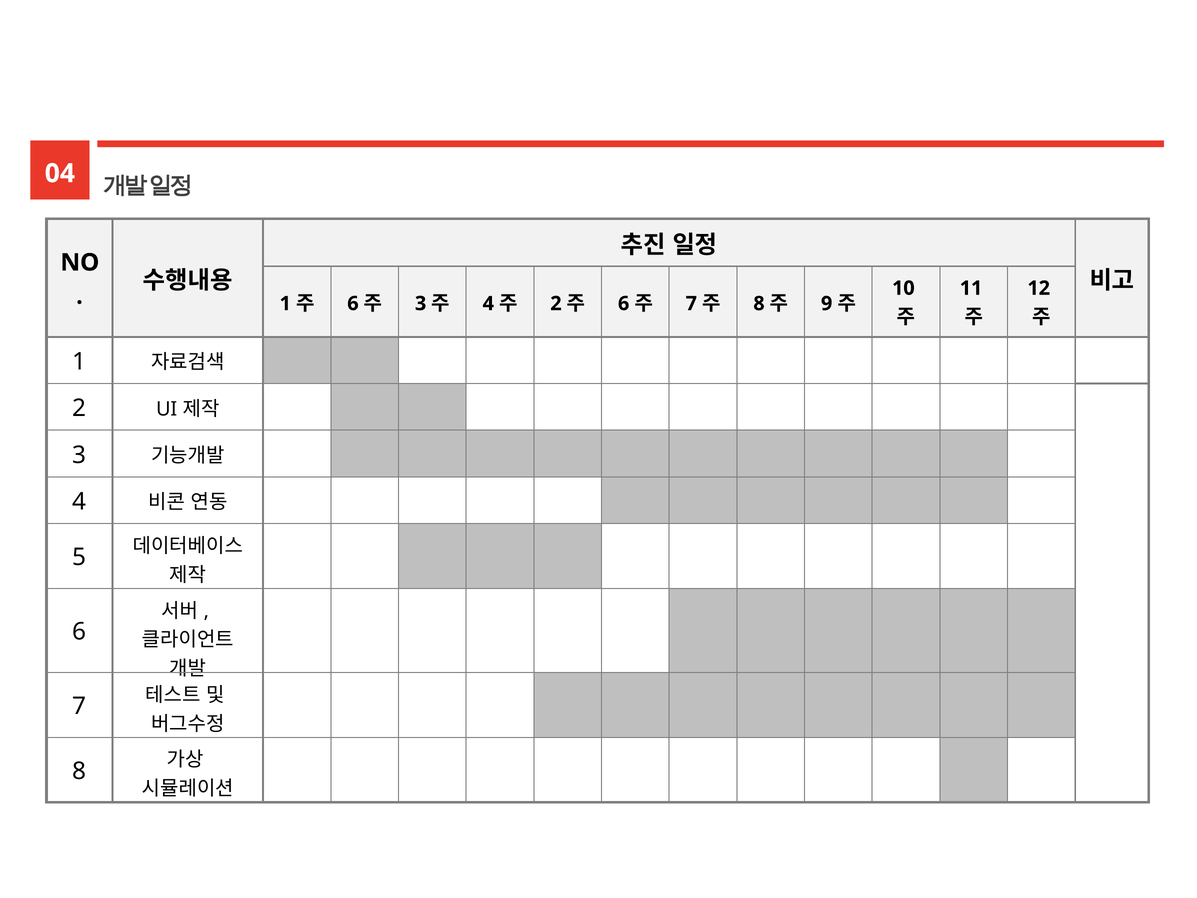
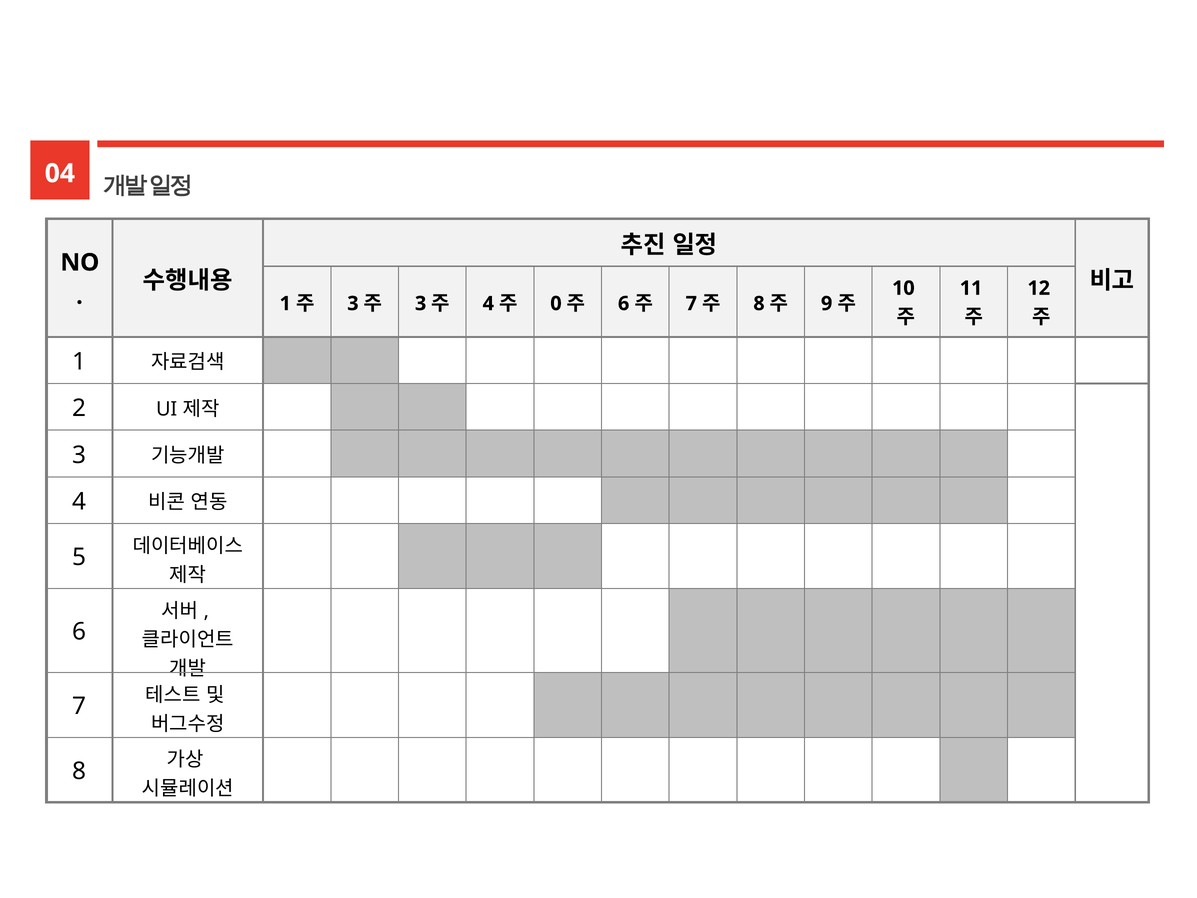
6: 6 -> 3 (353, 303)
2: 2 -> 0 (556, 303)
